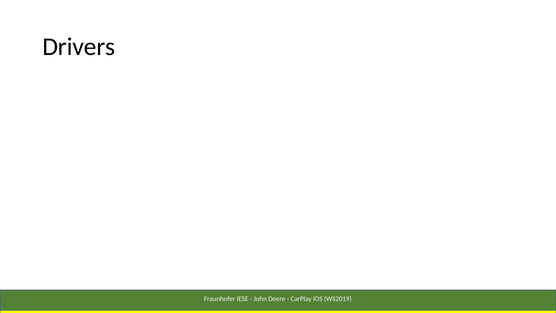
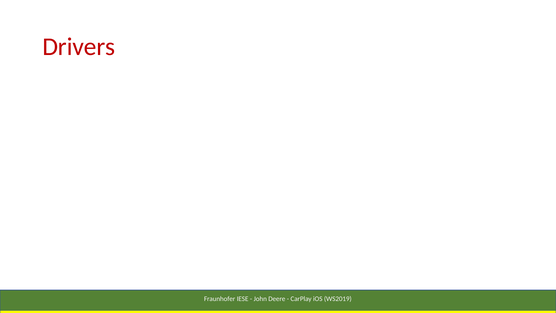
Drivers colour: black -> red (79, 47)
